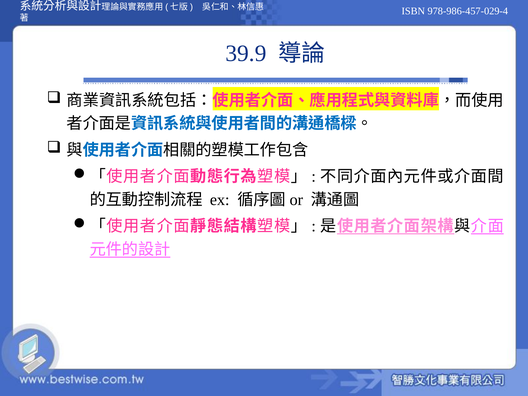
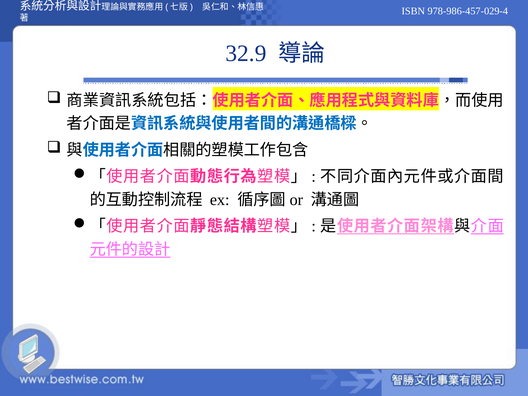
39.9: 39.9 -> 32.9 (246, 54)
